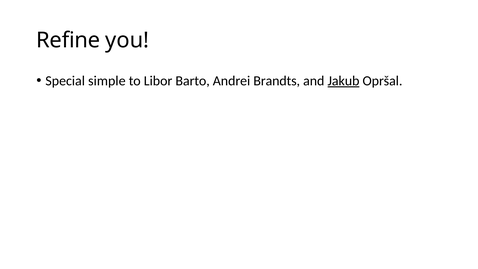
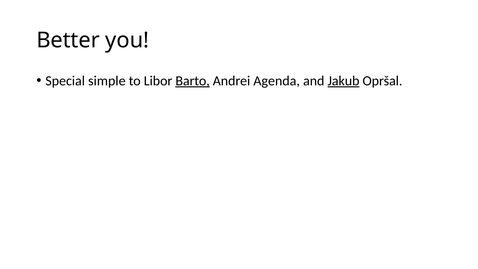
Refine: Refine -> Better (68, 40)
Barto underline: none -> present (193, 81)
Brandts: Brandts -> Agenda (277, 81)
